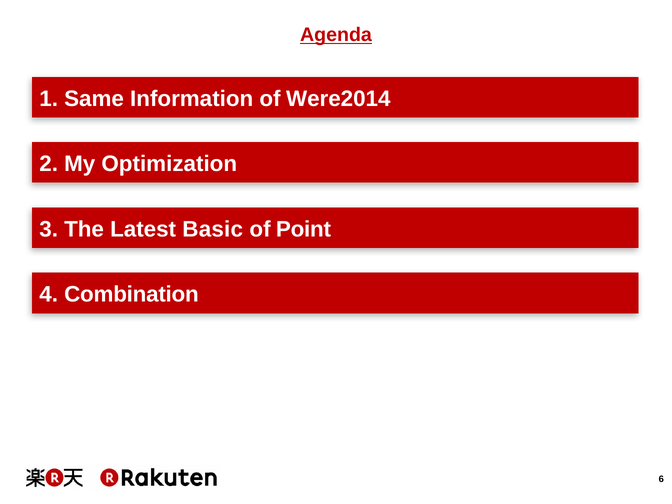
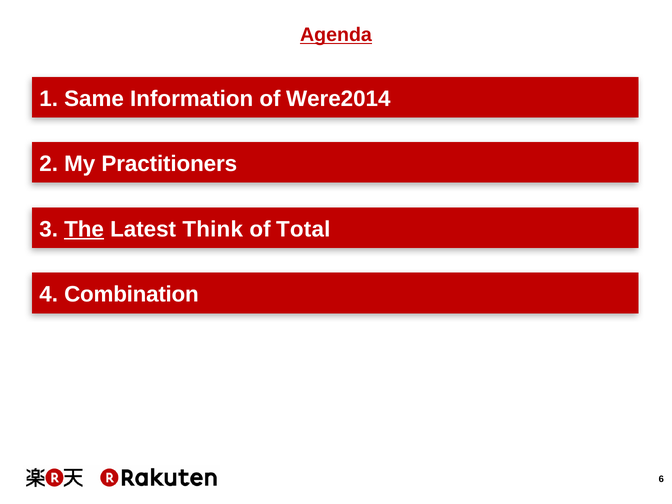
Optimization: Optimization -> Practitioners (169, 164)
The underline: none -> present (84, 229)
Basic: Basic -> Think (213, 229)
Point: Point -> Total (303, 229)
